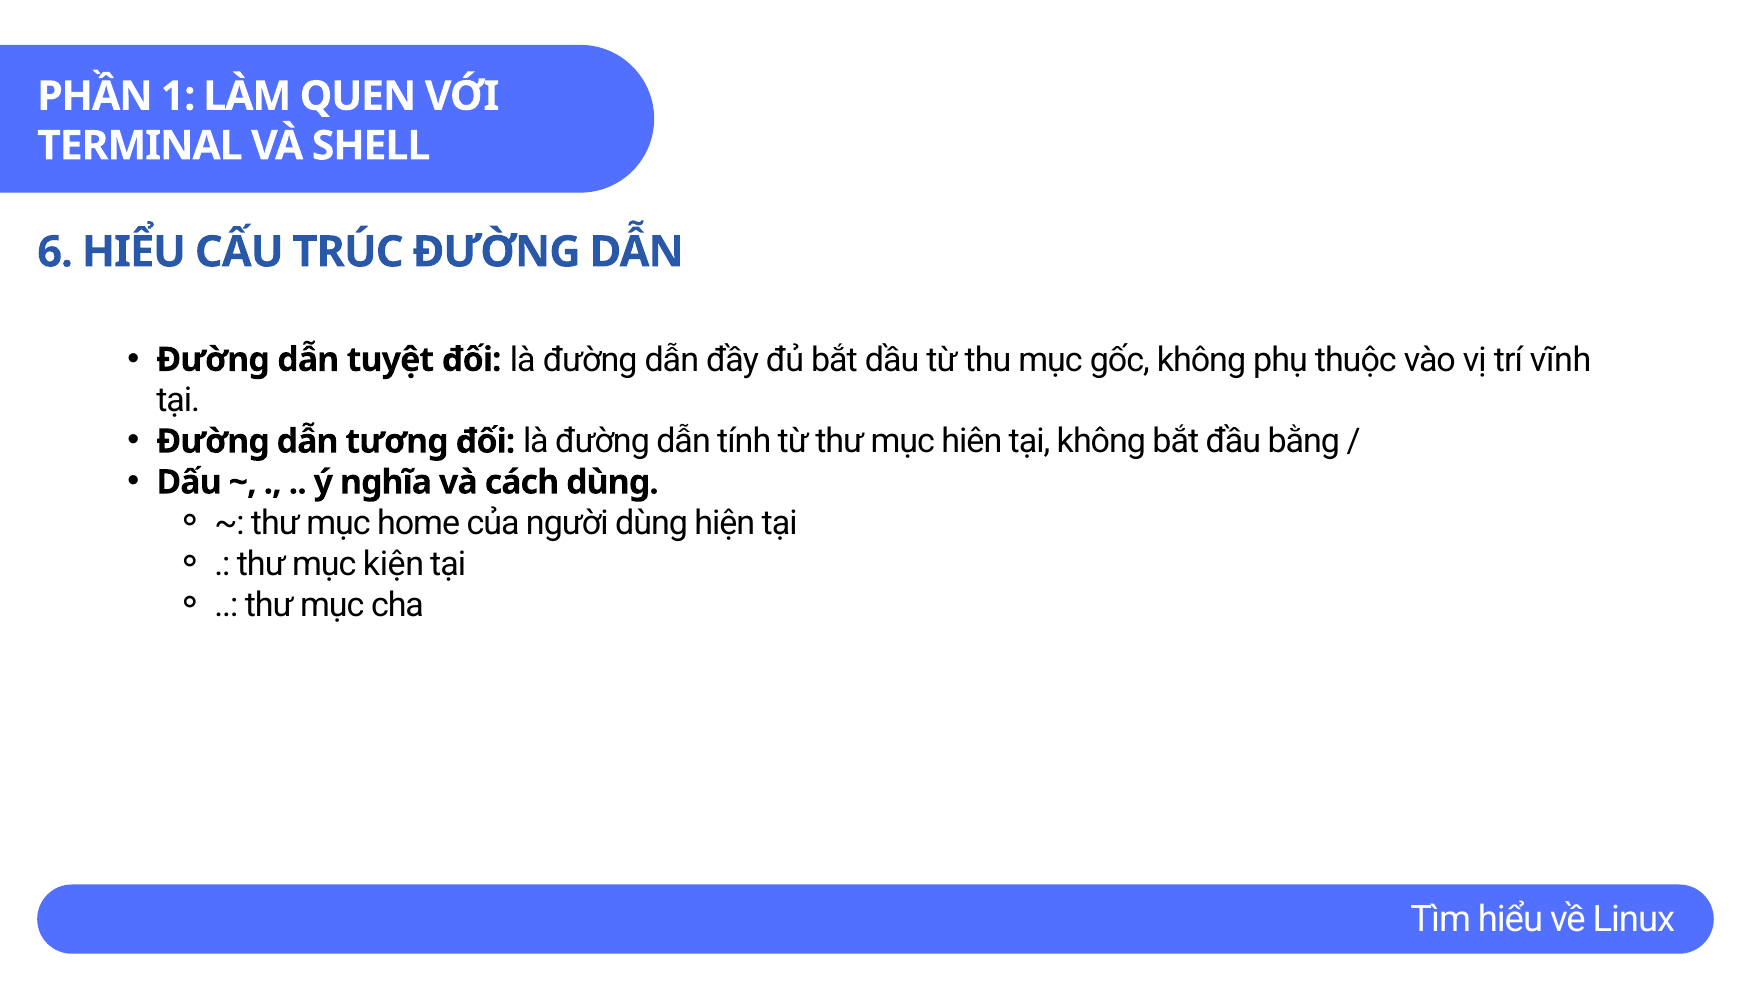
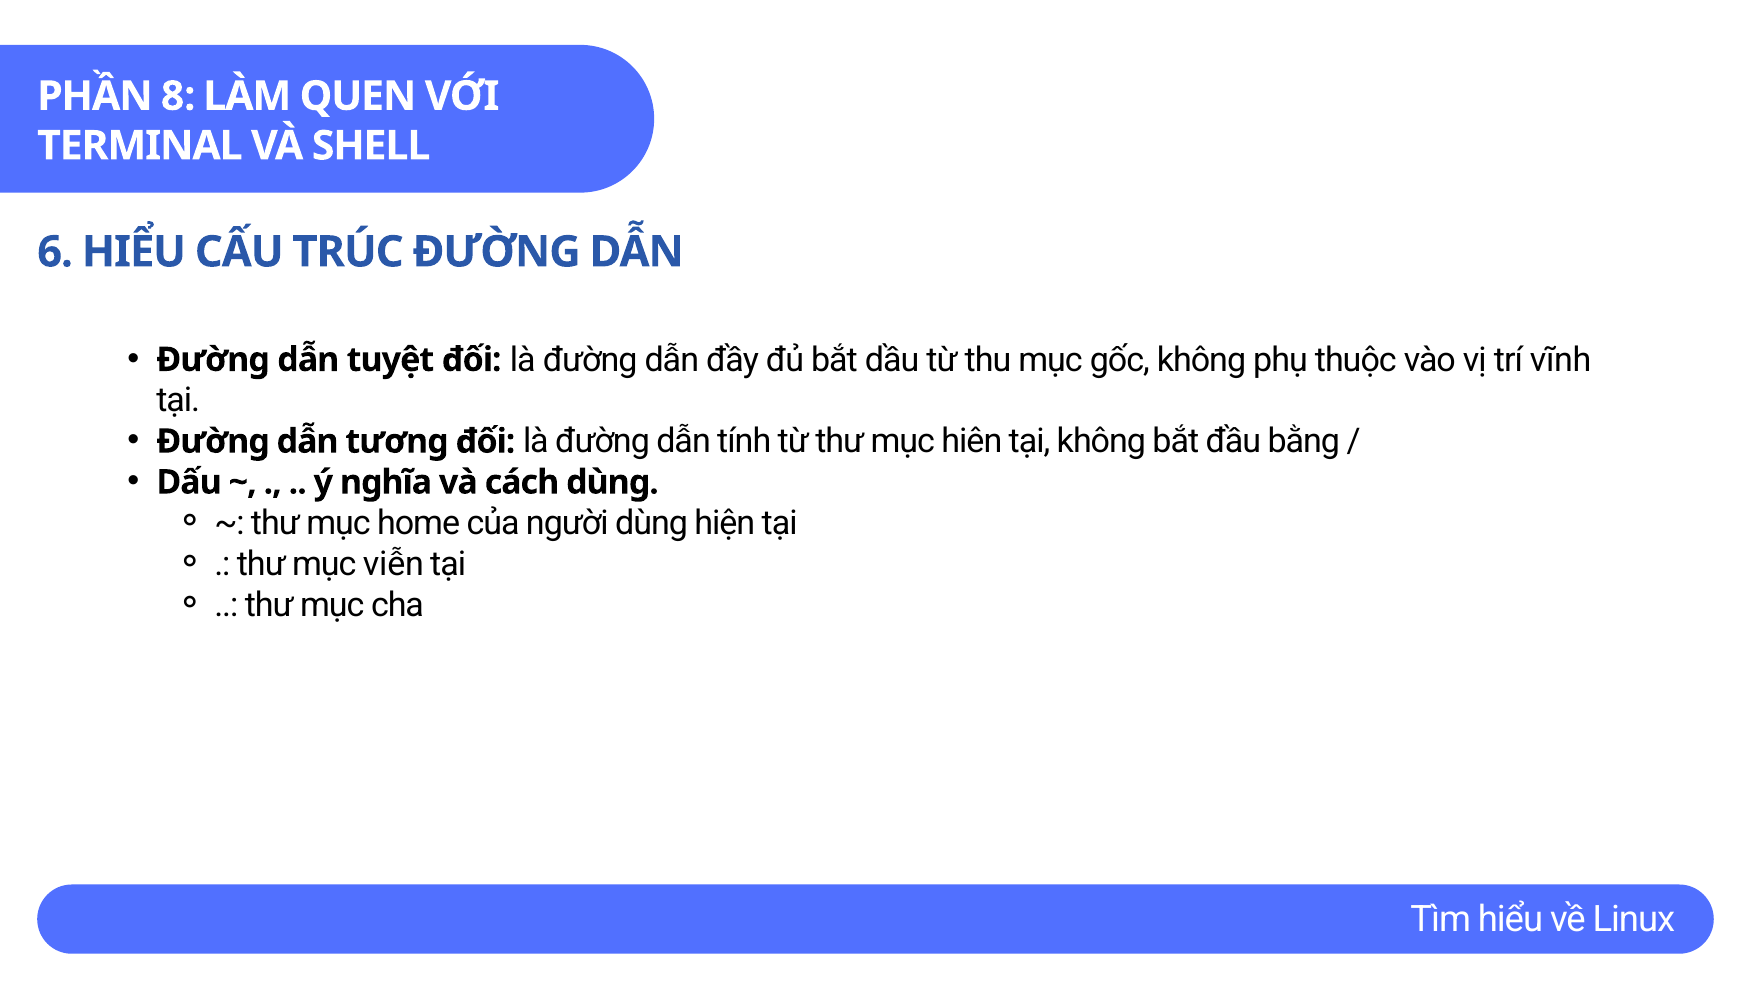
1: 1 -> 8 (178, 96)
kiện: kiện -> viễn (393, 564)
